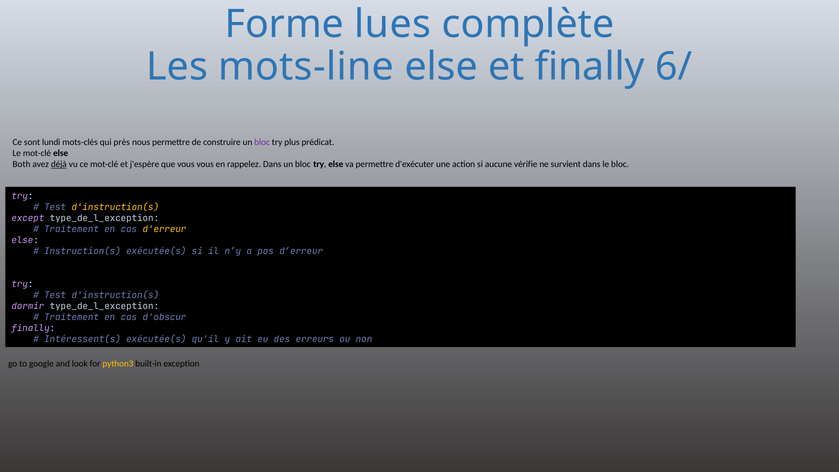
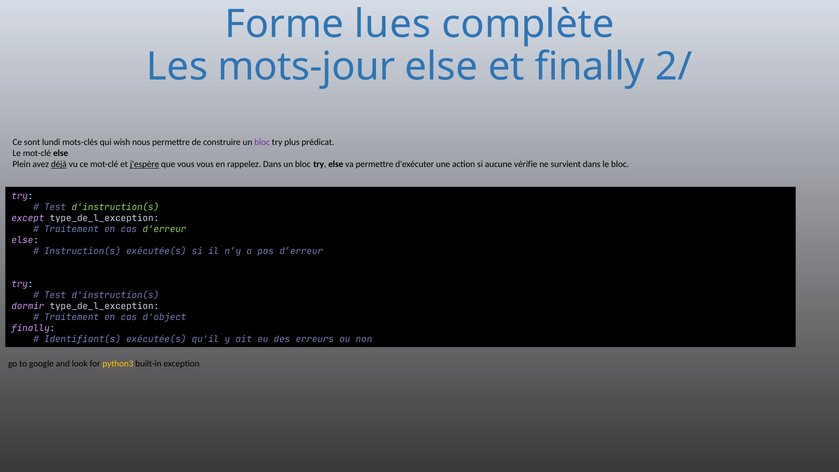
mots-line: mots-line -> mots-jour (306, 67)
6/: 6/ -> 2/ (674, 67)
près: près -> wish (122, 142)
Both: Both -> Plein (22, 164)
j'espère underline: none -> present (145, 164)
d'instruction(s colour: yellow -> light green (115, 207)
d'erreur colour: yellow -> light green (164, 229)
d'obscur: d'obscur -> d'object (164, 317)
Intéressent(s: Intéressent(s -> Identifiant(s (82, 339)
